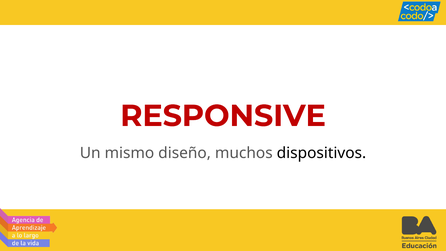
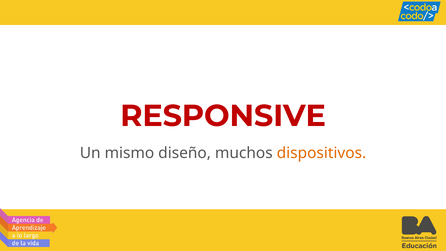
dispositivos colour: black -> orange (321, 153)
